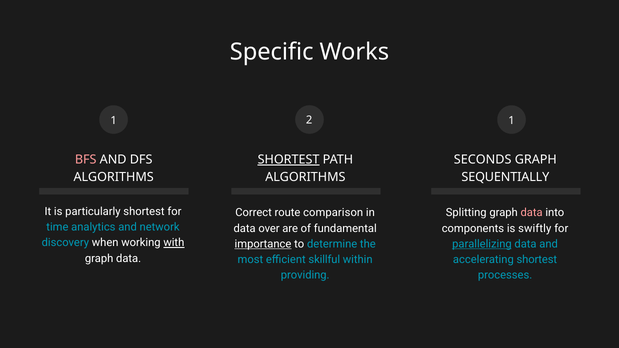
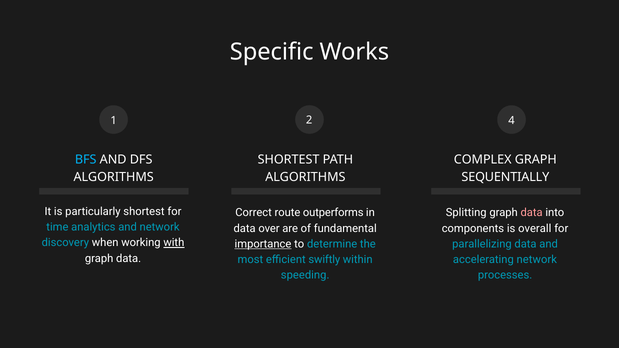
2 1: 1 -> 4 (512, 120)
BFS colour: pink -> light blue (86, 160)
SHORTEST underline: present -> none (289, 160)
SECONDS: SECONDS -> COMPLEX (483, 160)
comparison: comparison -> outperforms (333, 213)
swiftly: swiftly -> overall (535, 229)
parallelizing underline: present -> none (482, 244)
skillful: skillful -> swiftly (324, 260)
accelerating shortest: shortest -> network (537, 260)
providing: providing -> speeding (305, 275)
